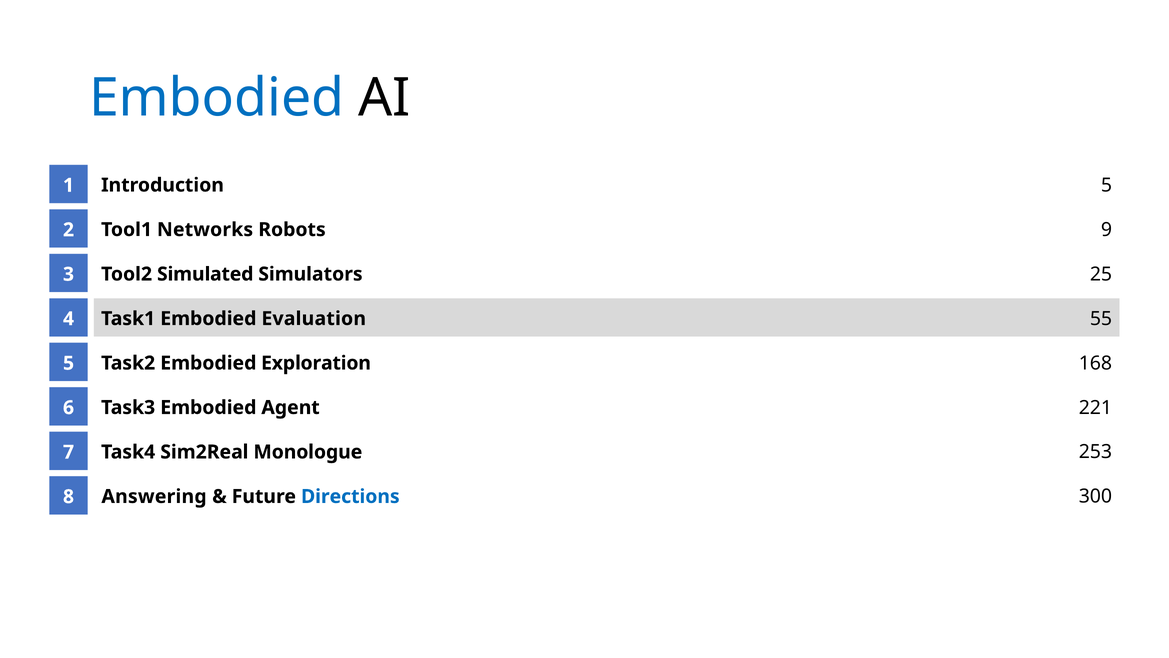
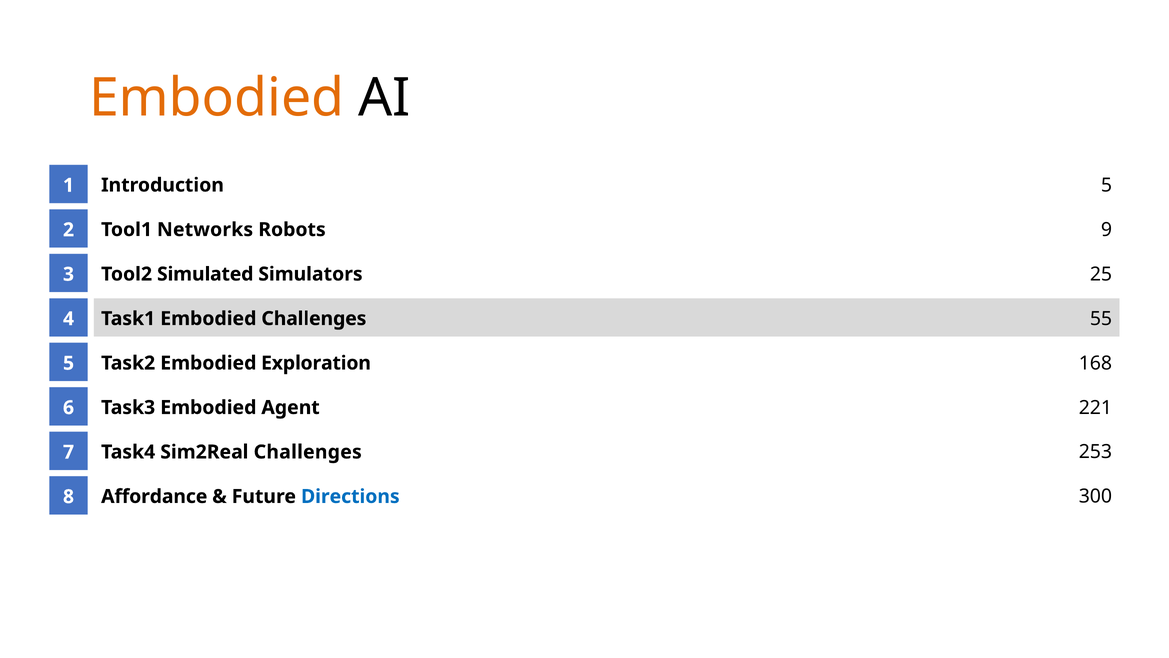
Embodied colour: blue -> orange (217, 98)
Embodied Evaluation: Evaluation -> Challenges (314, 318)
Sim2Real Monologue: Monologue -> Challenges (308, 452)
Answering: Answering -> Affordance (154, 496)
